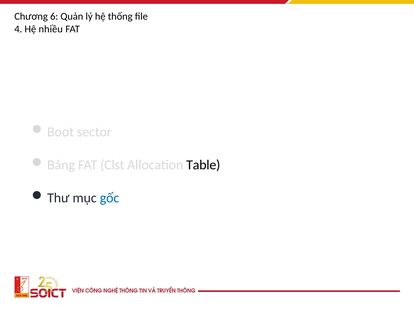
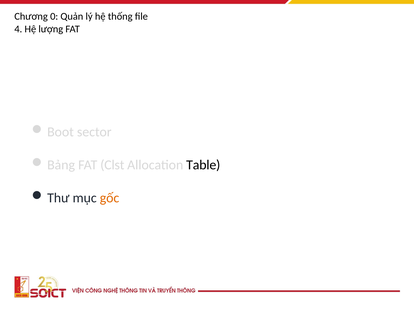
6: 6 -> 0 (54, 17)
nhiều: nhiều -> lượng (51, 29)
gốc colour: blue -> orange (110, 198)
